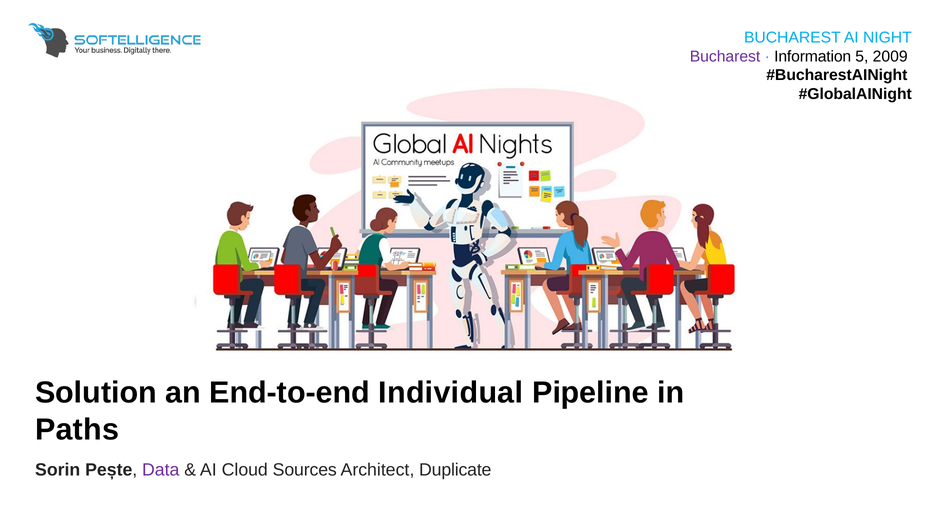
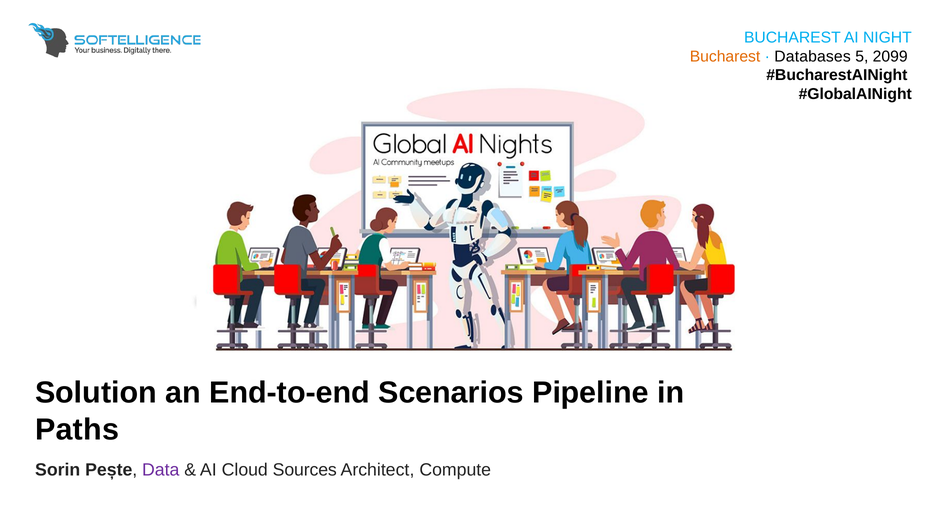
Bucharest colour: purple -> orange (725, 56)
Information: Information -> Databases (813, 56)
2009: 2009 -> 2099 (890, 56)
Individual: Individual -> Scenarios (451, 393)
Duplicate: Duplicate -> Compute (455, 470)
